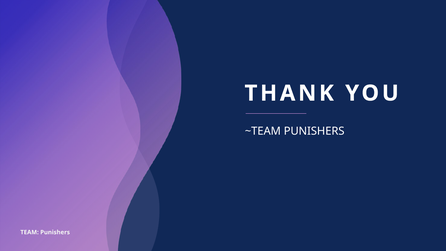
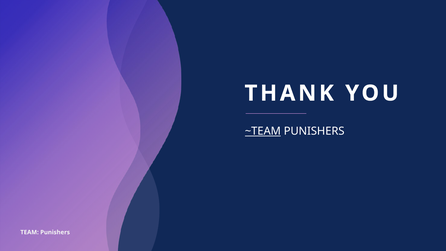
~TEAM underline: none -> present (263, 131)
